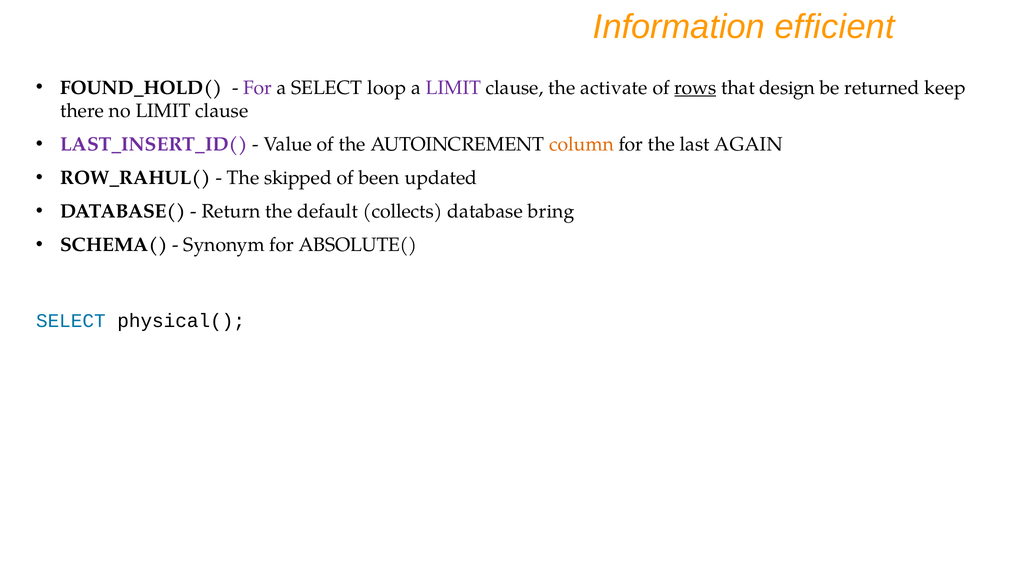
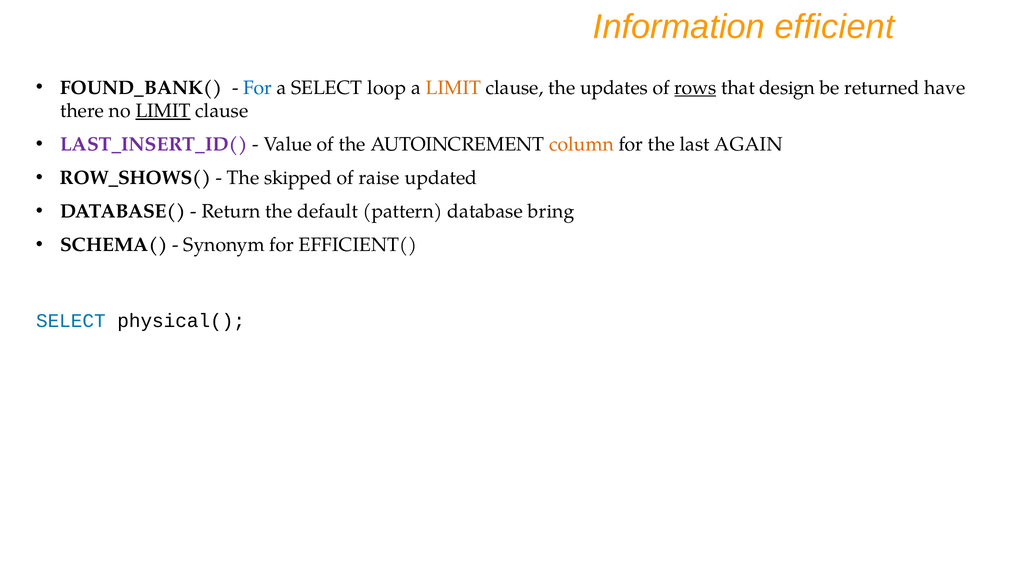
FOUND_HOLD(: FOUND_HOLD( -> FOUND_BANK( (141, 88)
For colour: purple -> blue (258, 88)
LIMIT colour: purple -> orange (453, 88)
activate: activate -> updates (614, 88)
keep: keep -> have (945, 88)
LIMIT underline: none -> present (163, 111)
ROW_RAHUL(: ROW_RAHUL( -> ROW_SHOWS( (136, 178)
been: been -> raise (379, 178)
collects: collects -> pattern (403, 211)
ABSOLUTE(: ABSOLUTE( -> EFFICIENT( (358, 245)
